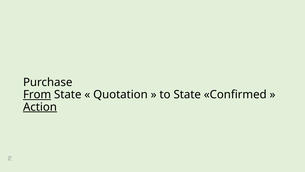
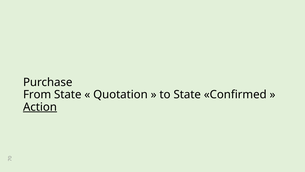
From underline: present -> none (37, 94)
